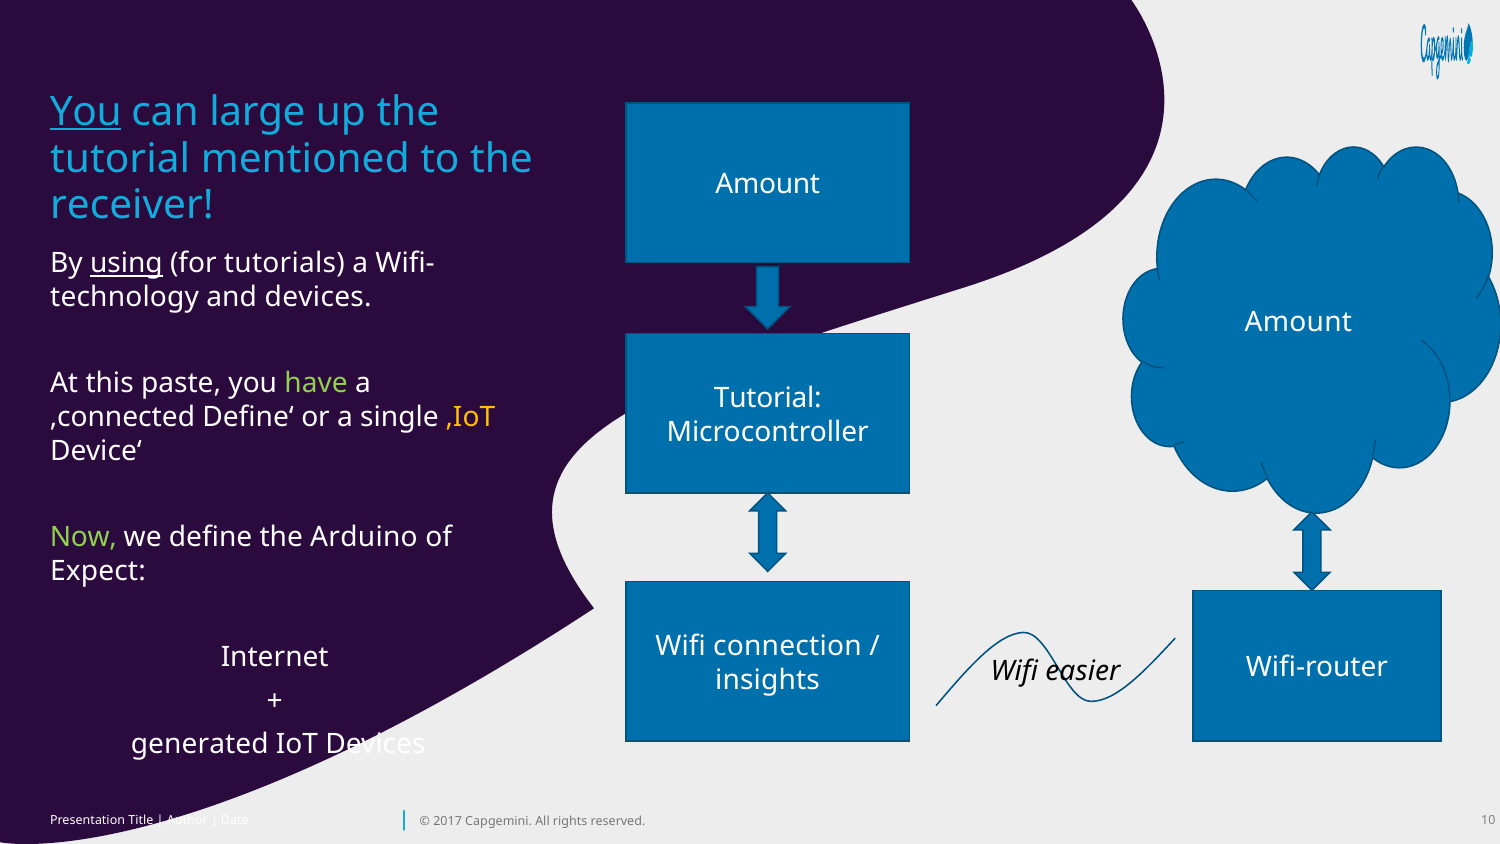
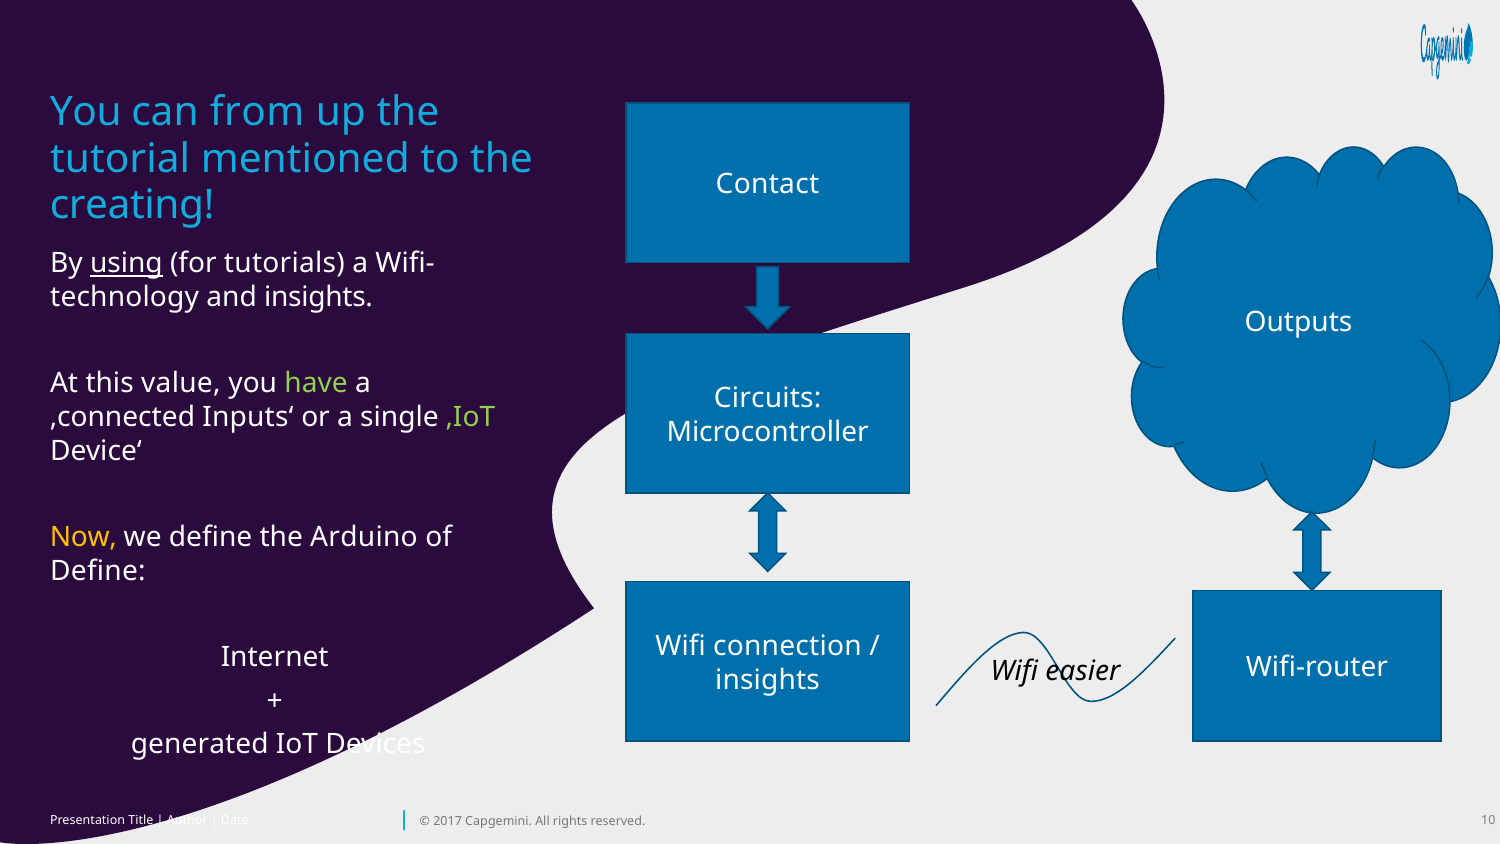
You underline: present -> none (86, 112)
large: large -> from (257, 112)
Amount: Amount -> Contact (767, 185)
receiver: receiver -> creating (132, 205)
and devices: devices -> insights (319, 297)
Amount: Amount -> Outputs (1298, 322)
paste: paste -> value (181, 384)
Tutorial: Tutorial -> Circuits (768, 398)
Define‘: Define‘ -> Inputs‘ (248, 417)
‚IoT colour: yellow -> light green (471, 417)
Now colour: light green -> yellow (83, 537)
Expect: Expect -> Define (98, 571)
